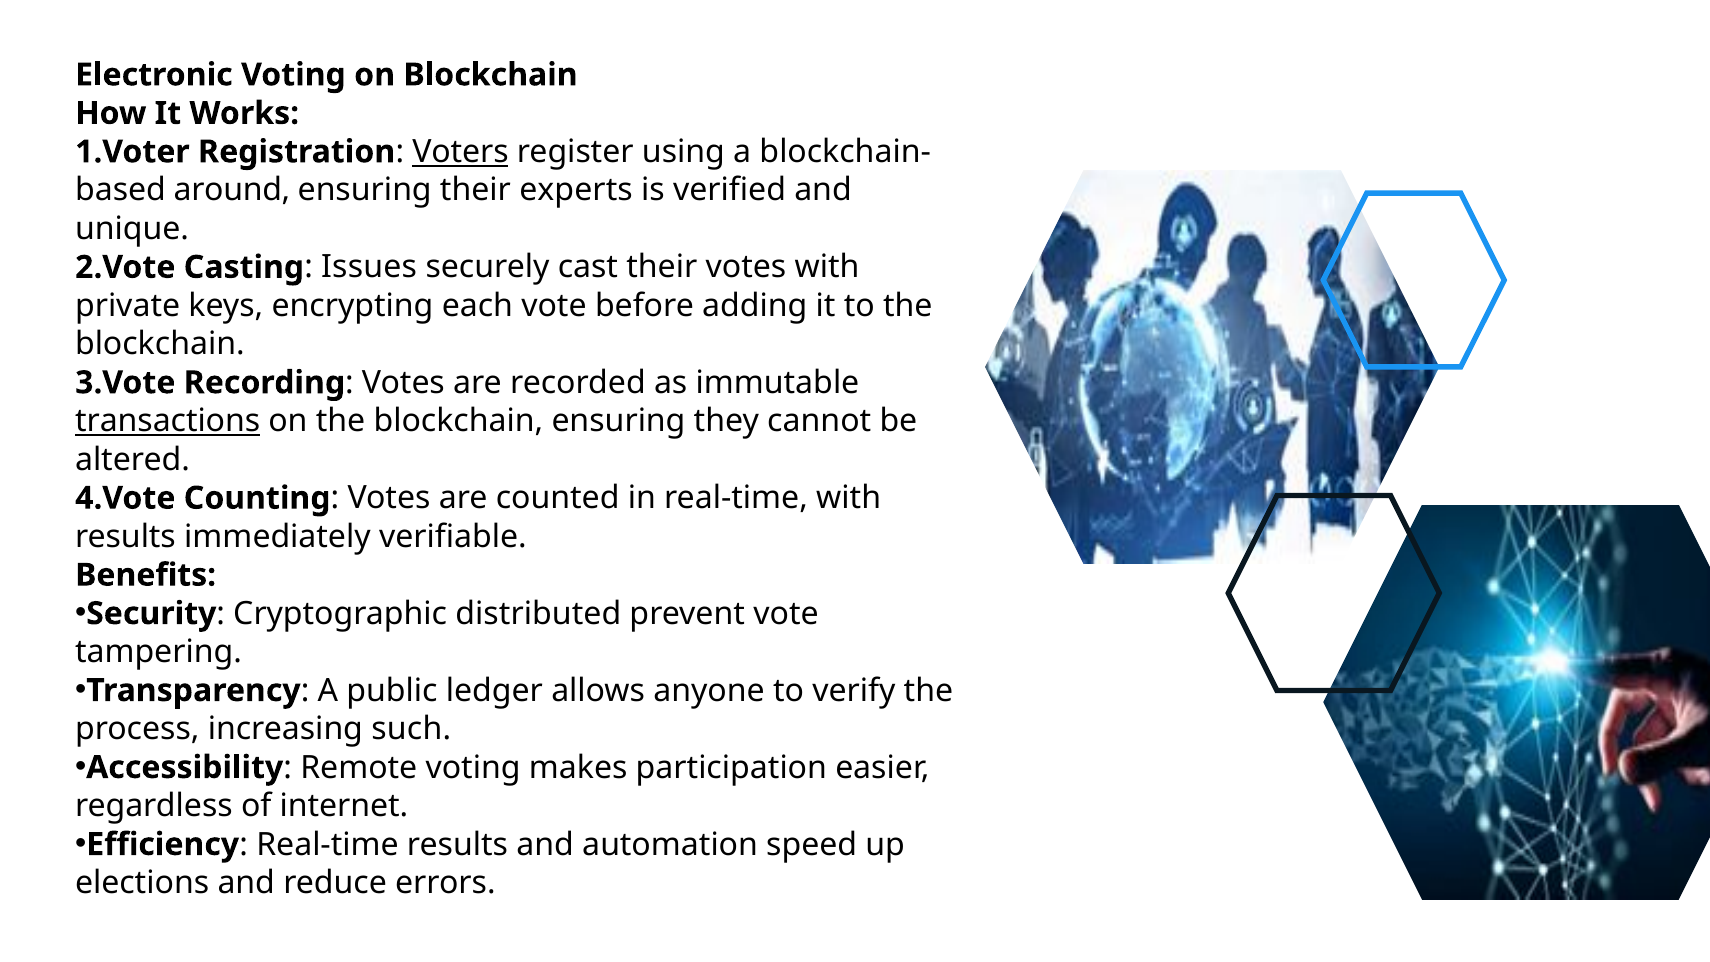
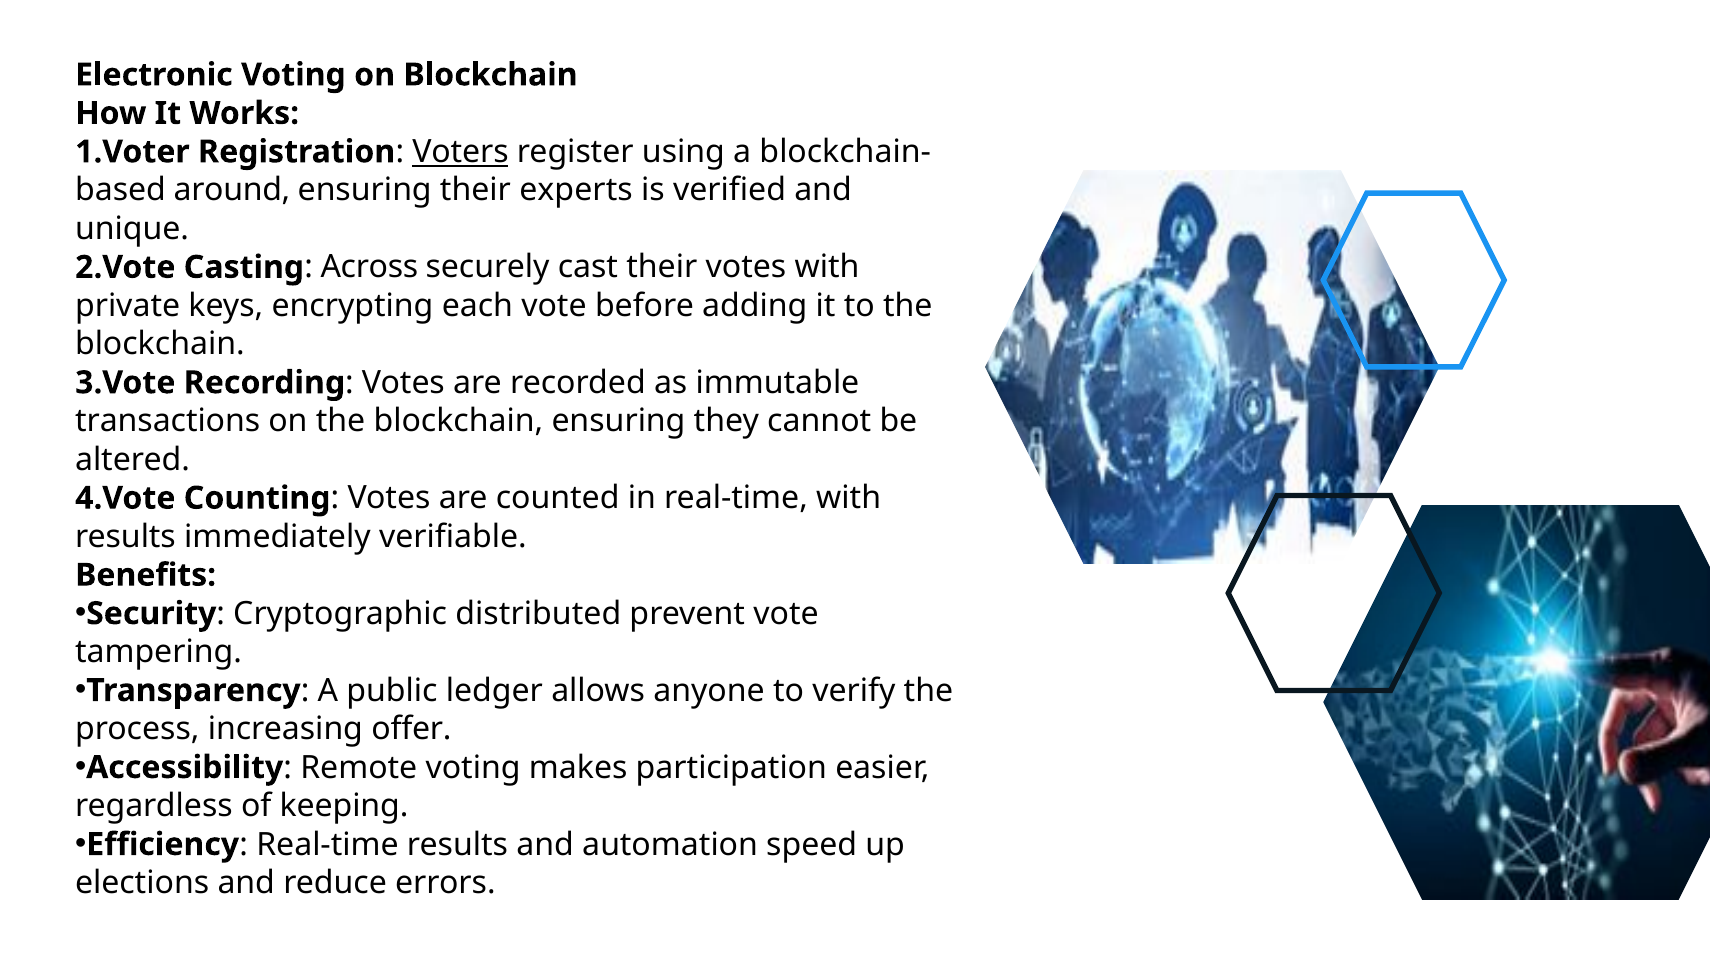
Issues: Issues -> Across (369, 267)
transactions underline: present -> none (168, 421)
such: such -> offer (412, 729)
internet: internet -> keeping (344, 806)
